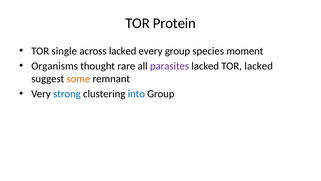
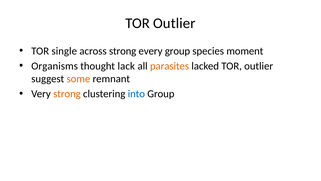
Protein: Protein -> Outlier (174, 23)
across lacked: lacked -> strong (123, 51)
rare: rare -> lack (126, 66)
parasites colour: purple -> orange (170, 66)
lacked TOR lacked: lacked -> outlier (259, 66)
strong colour: blue -> orange (67, 94)
